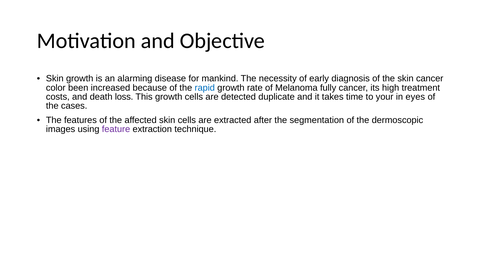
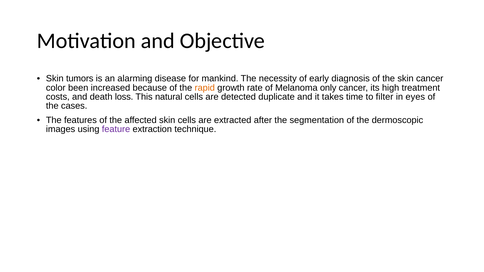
Skin growth: growth -> tumors (80, 79)
rapid colour: blue -> orange (205, 88)
fully: fully -> only (328, 88)
This growth: growth -> natural (169, 97)
your: your -> filter (385, 97)
